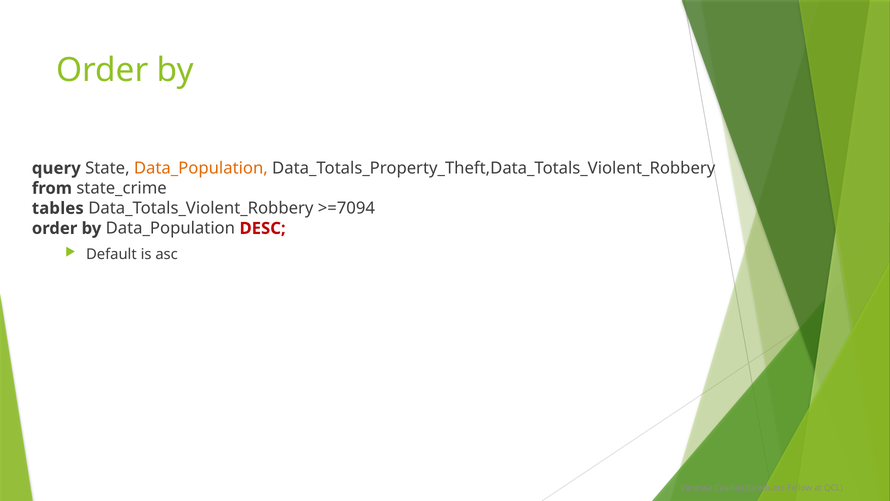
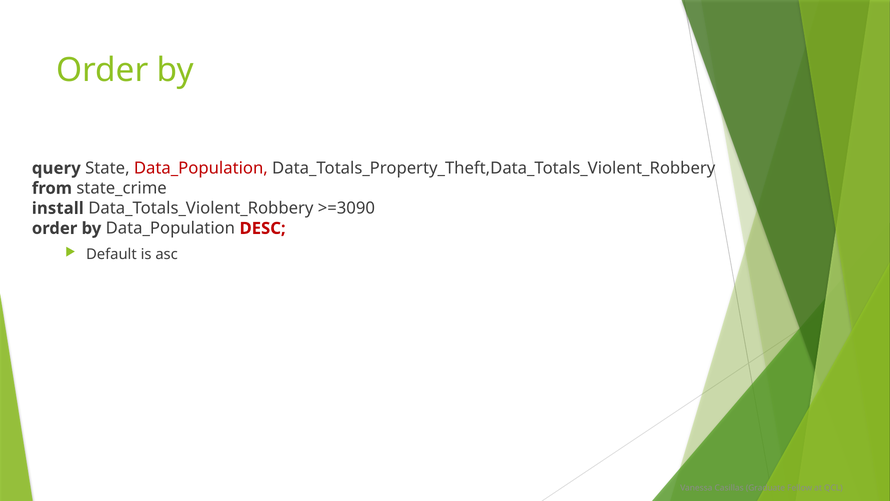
Data_Population colour: orange -> red (201, 168)
tables: tables -> install (58, 208)
>=7094: >=7094 -> >=3090 (346, 208)
